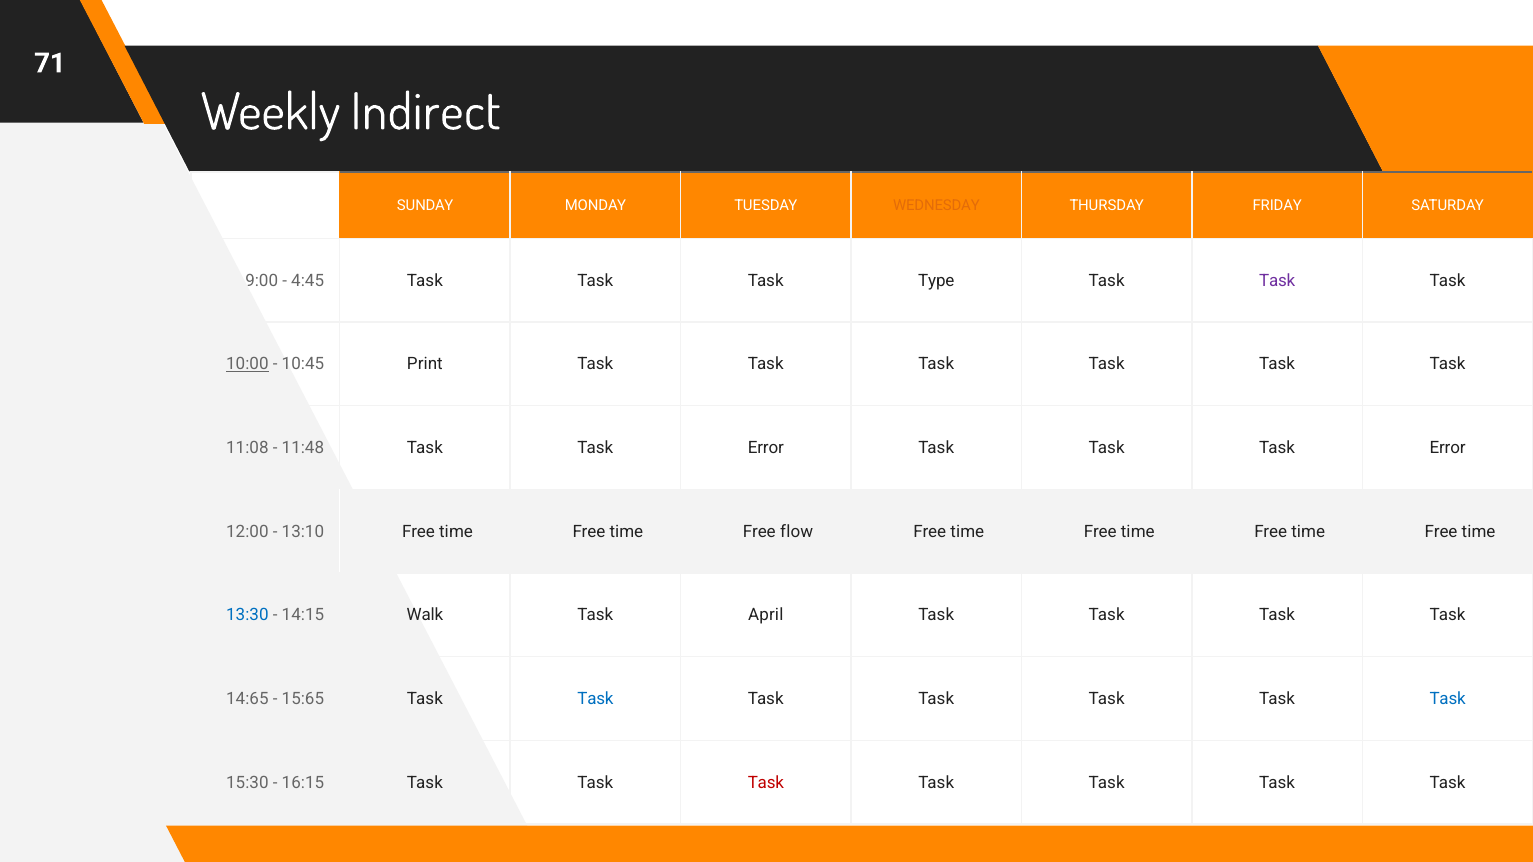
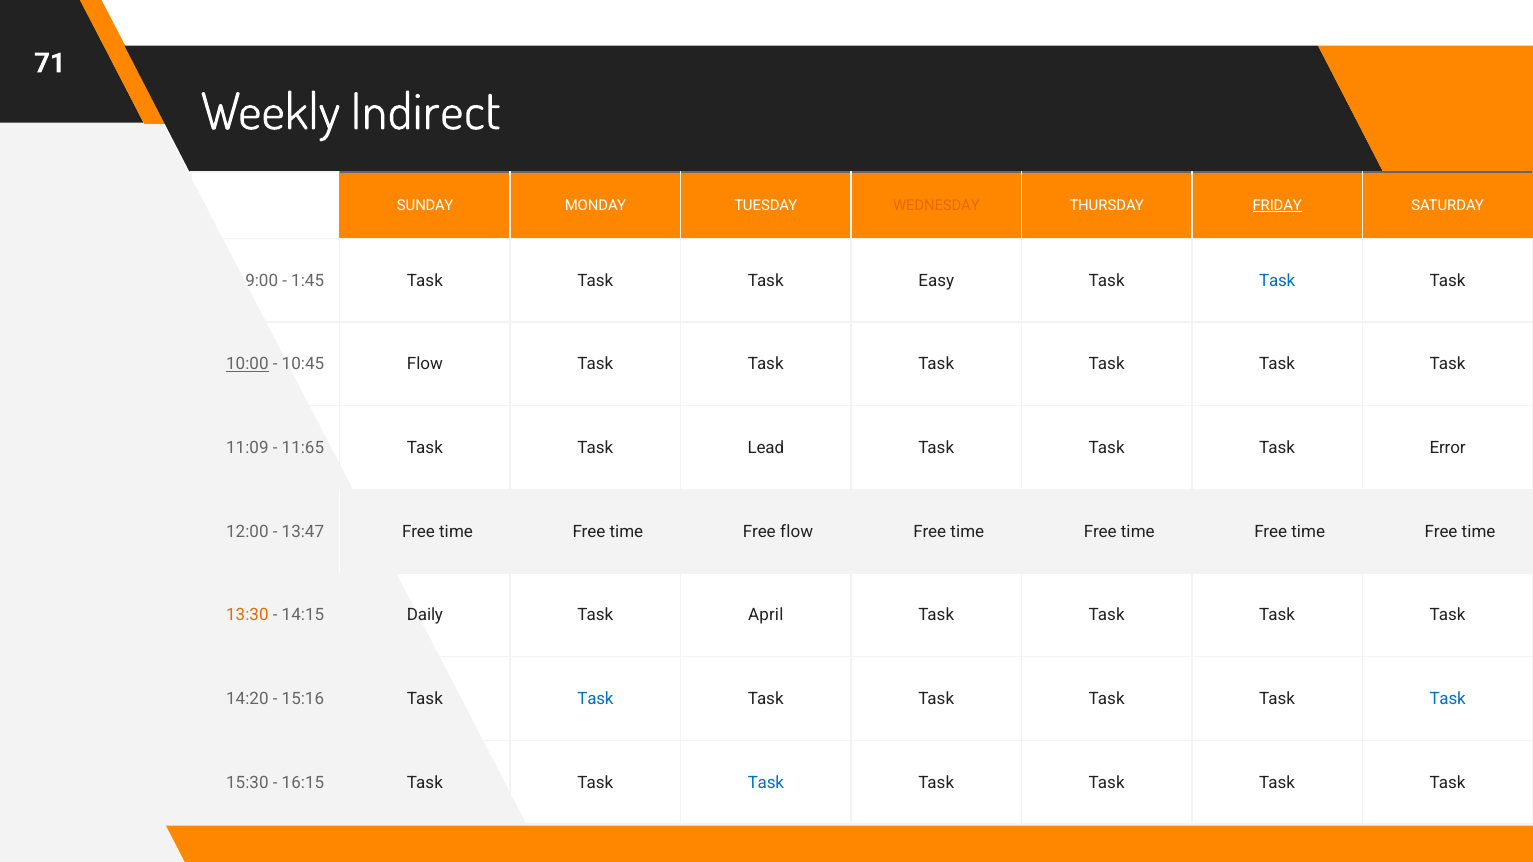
FRIDAY underline: none -> present (1277, 205)
4:45: 4:45 -> 1:45 (308, 281)
Type: Type -> Easy (936, 281)
Task colour: purple -> blue (1277, 281)
10:45 Print: Print -> Flow (425, 364)
11:08: 11:08 -> 11:09 (247, 448)
11:48: 11:48 -> 11:65 (303, 448)
Error: Error -> Lead (766, 448)
13:10: 13:10 -> 13:47 (303, 532)
13:30 colour: blue -> orange (247, 615)
Walk: Walk -> Daily (425, 615)
14:65: 14:65 -> 14:20 (247, 699)
15:65: 15:65 -> 15:16 (303, 699)
Task colour: red -> blue (766, 783)
